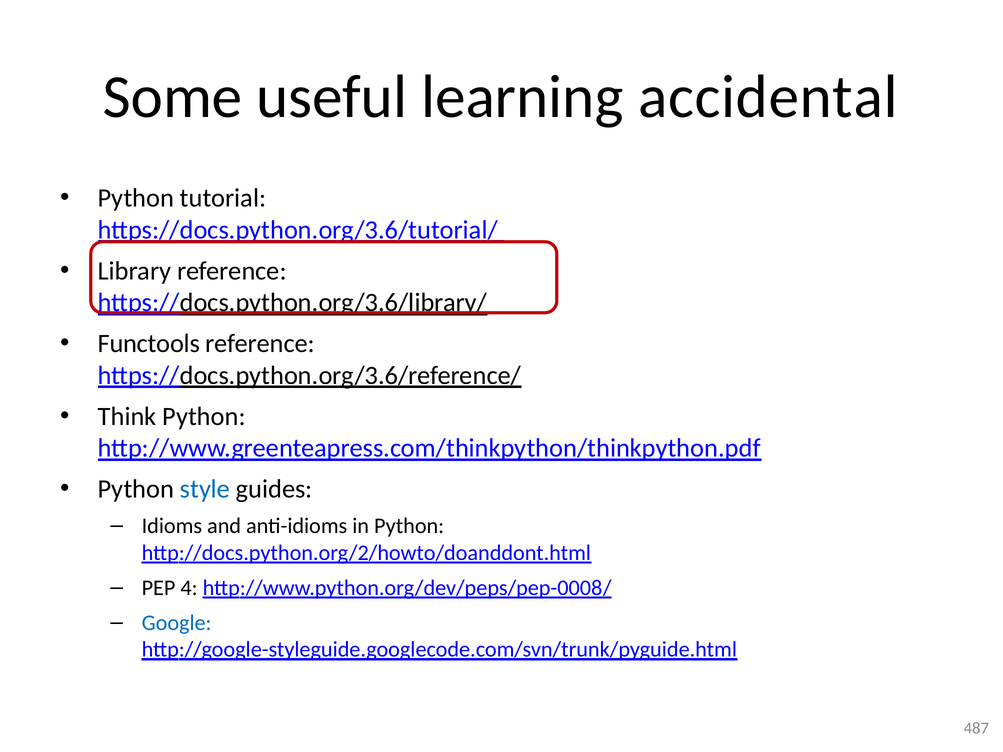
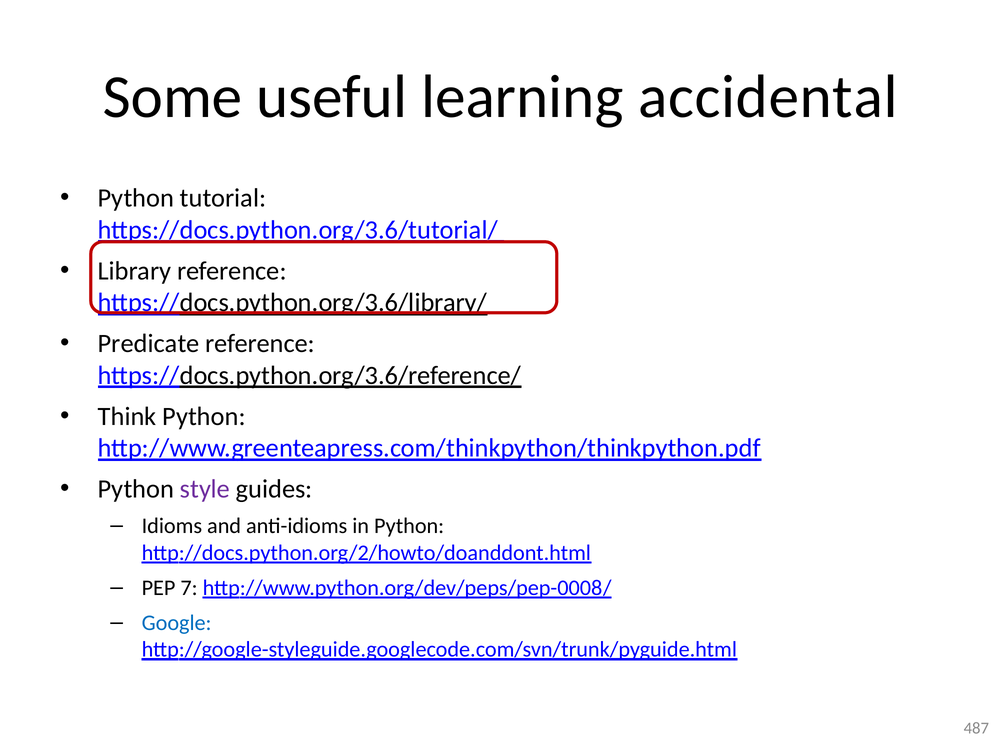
Functools: Functools -> Predicate (149, 344)
style colour: blue -> purple (205, 489)
4: 4 -> 7 (189, 588)
